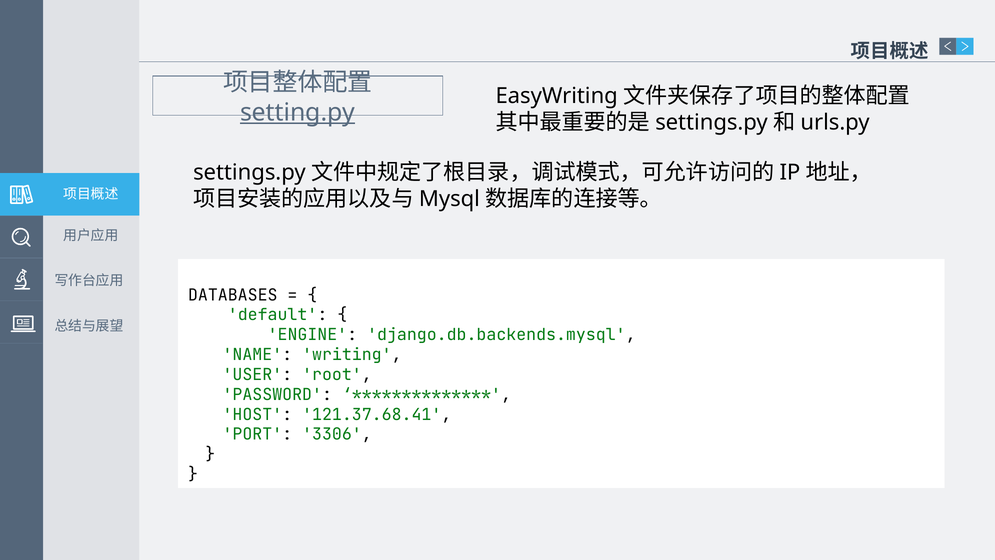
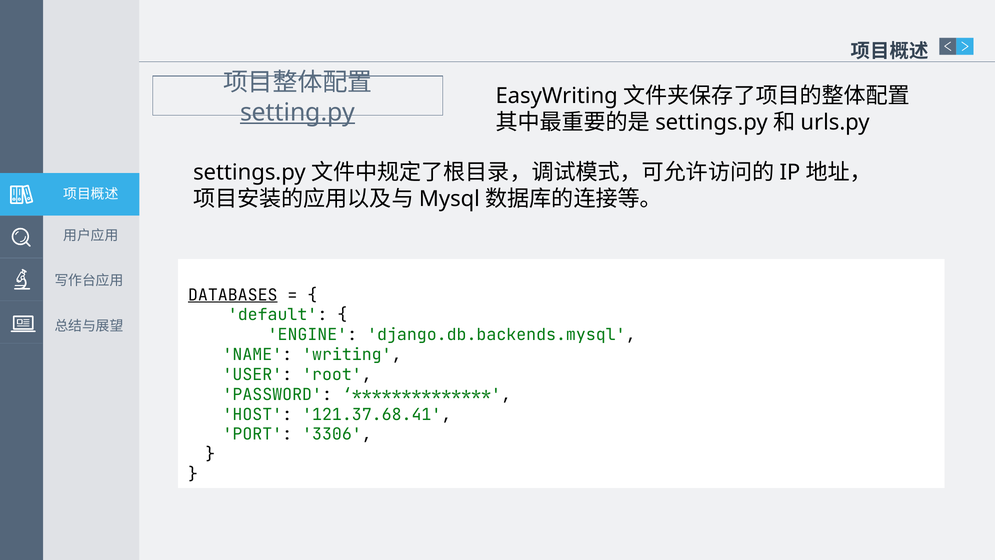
DATABASES underline: none -> present (233, 295)
